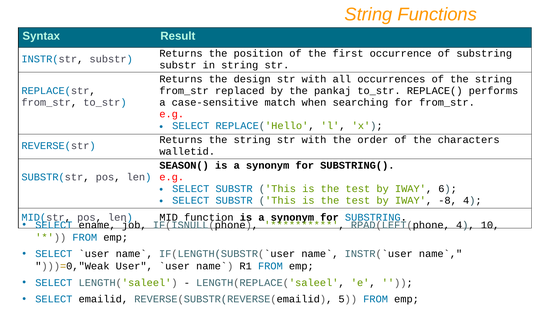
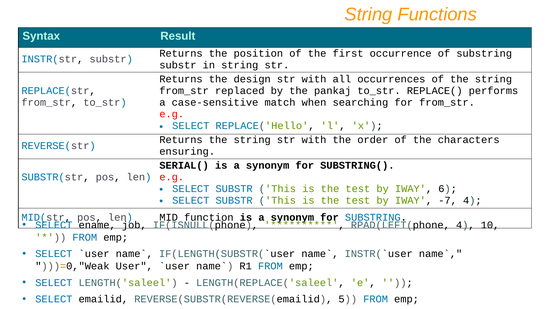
walletid: walletid -> ensuring (187, 152)
SEASON(: SEASON( -> SERIAL( (184, 166)
-8: -8 -> -7 (448, 201)
